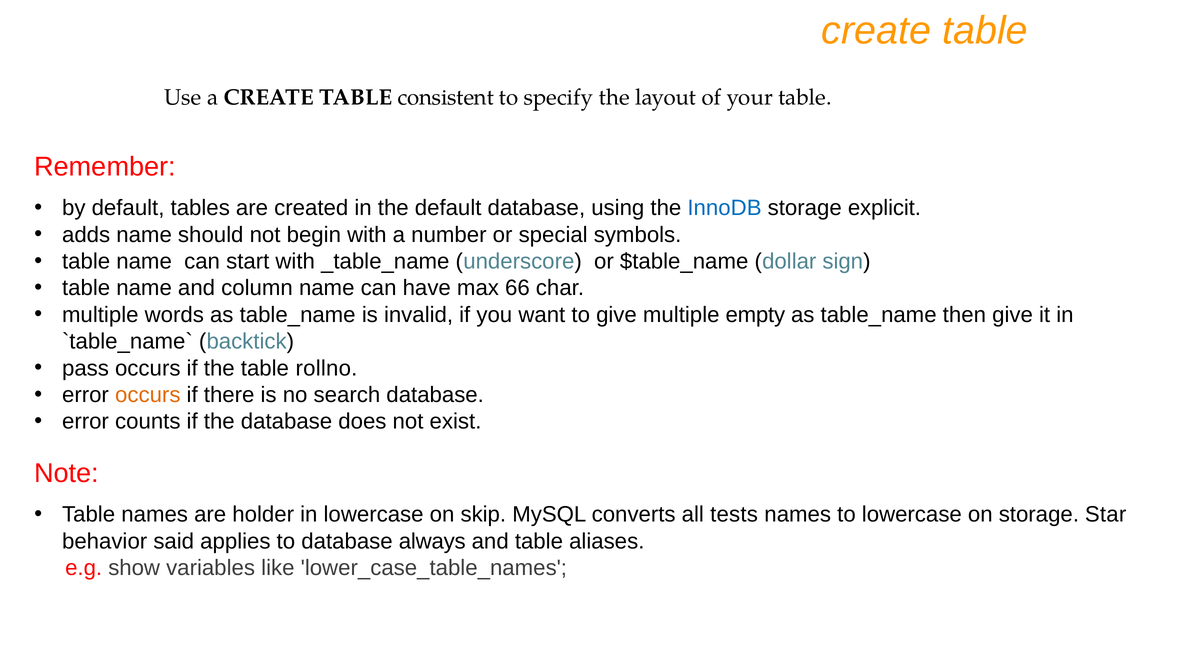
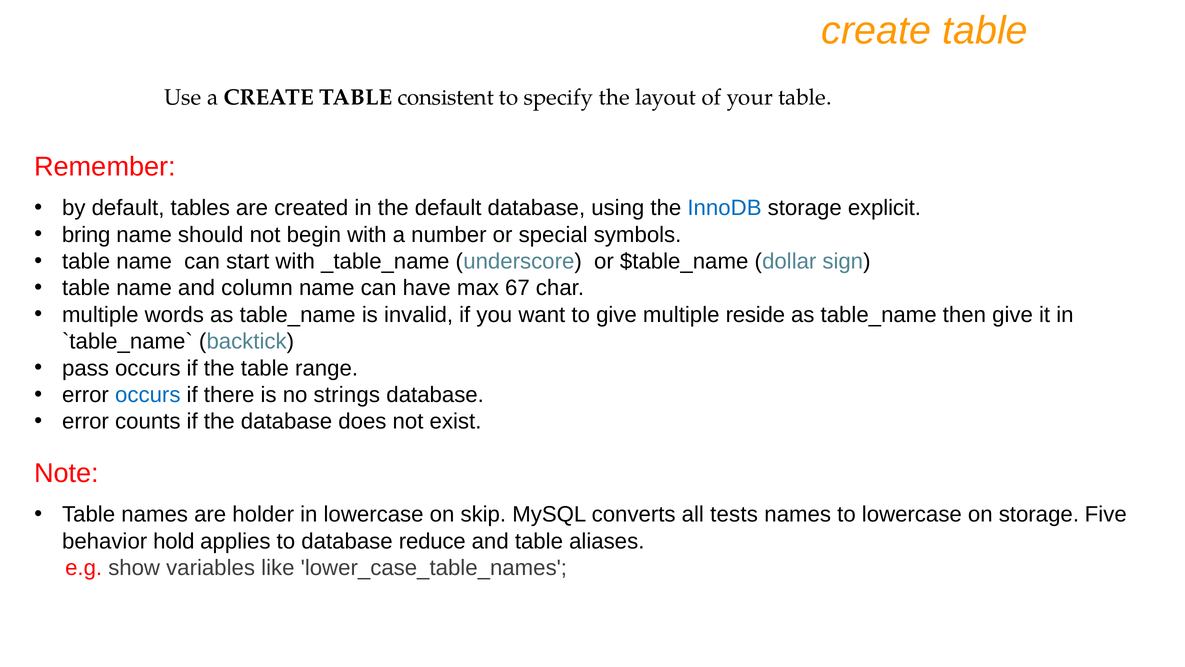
adds: adds -> bring (86, 235)
66: 66 -> 67 (517, 288)
empty: empty -> reside (755, 315)
rollno: rollno -> range (327, 368)
occurs colour: orange -> blue (148, 395)
search: search -> strings (347, 395)
Star: Star -> Five (1106, 514)
said: said -> hold (174, 541)
always: always -> reduce (432, 541)
